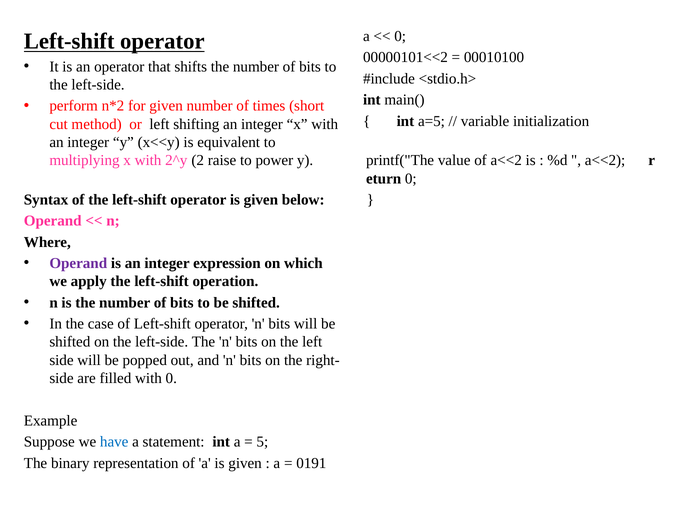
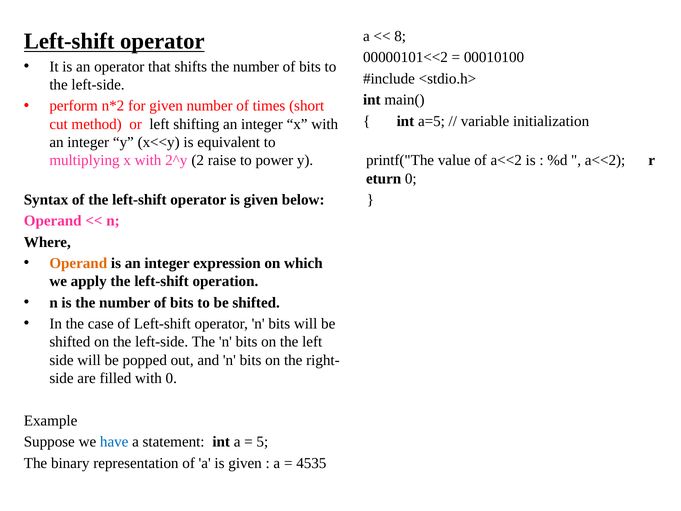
0: 0 -> 8 (400, 36)
Operand colour: purple -> orange (78, 263)
0191: 0191 -> 4535 (311, 463)
